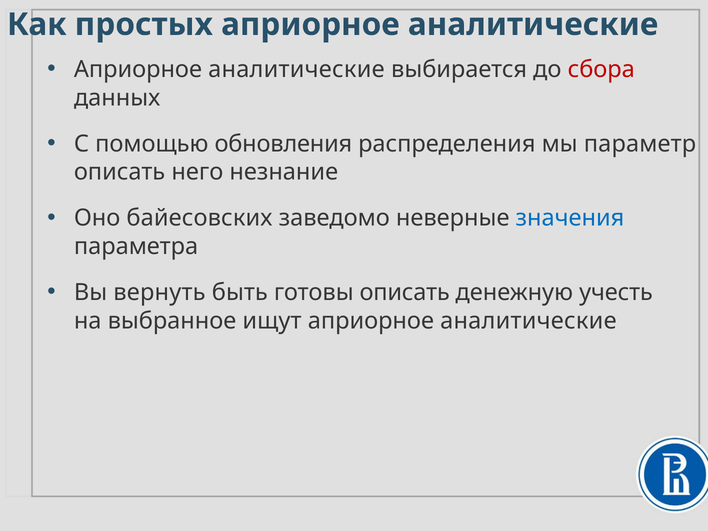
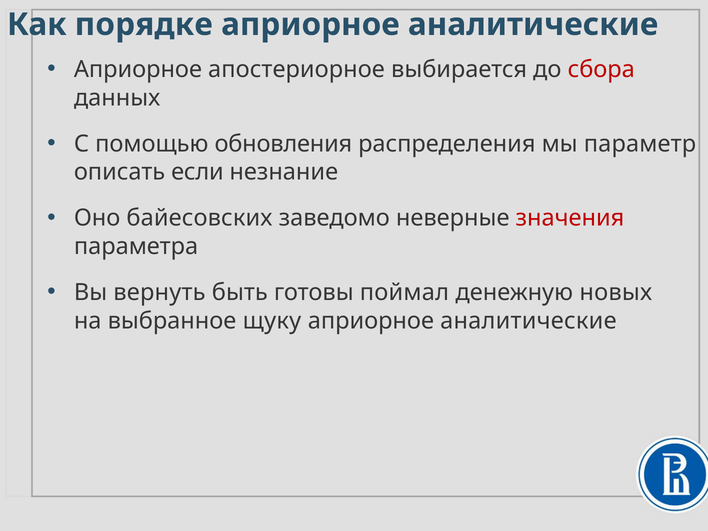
простых: простых -> порядке (144, 25)
аналитические: аналитические -> апостериорное (296, 69)
него: него -> если (197, 172)
значения colour: blue -> red (570, 218)
готовы описать: описать -> поймал (404, 292)
учесть: учесть -> новых (616, 292)
ищут: ищут -> щуку (272, 321)
